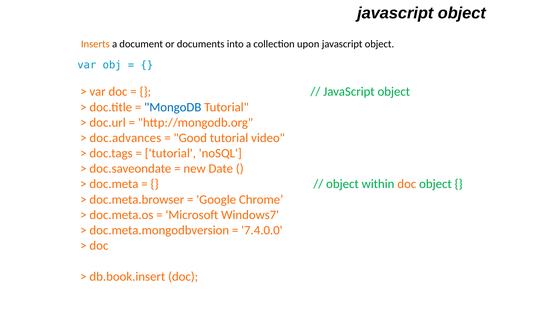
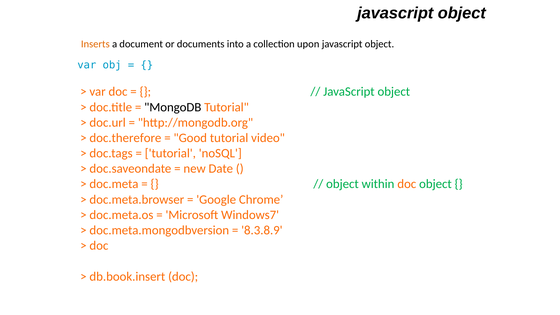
MongoDB colour: blue -> black (173, 107)
doc.advances: doc.advances -> doc.therefore (125, 138)
7.4.0.0: 7.4.0.0 -> 8.3.8.9 (262, 230)
